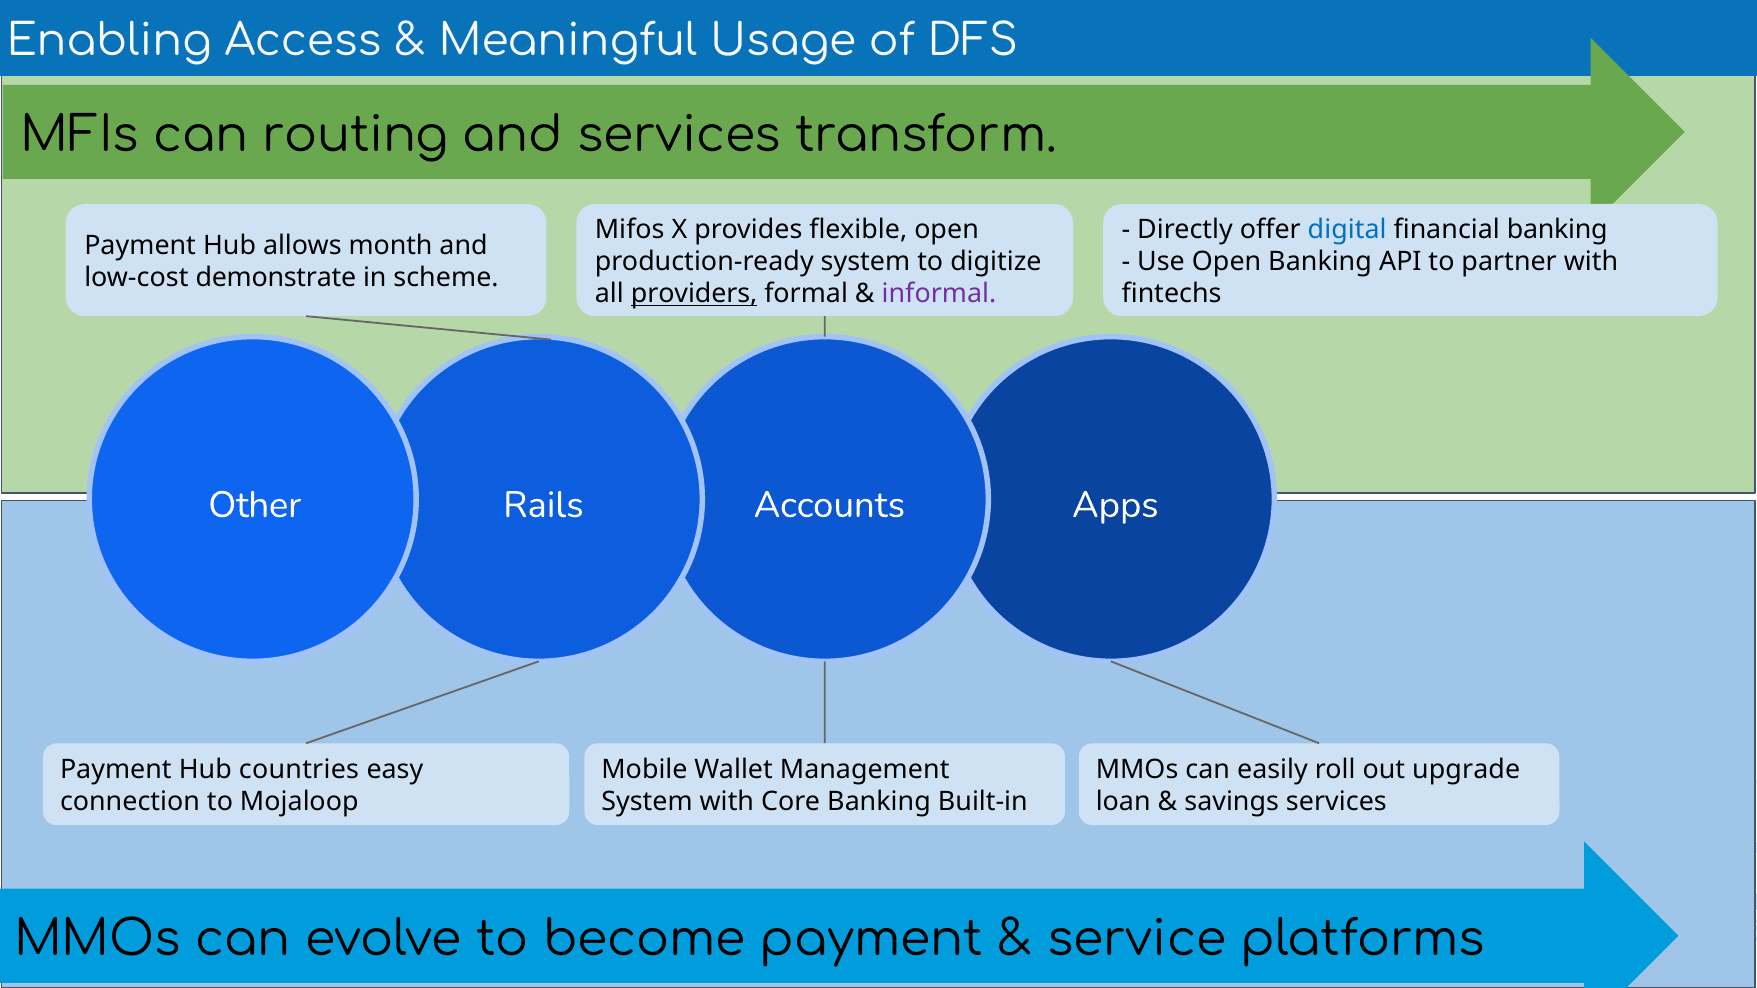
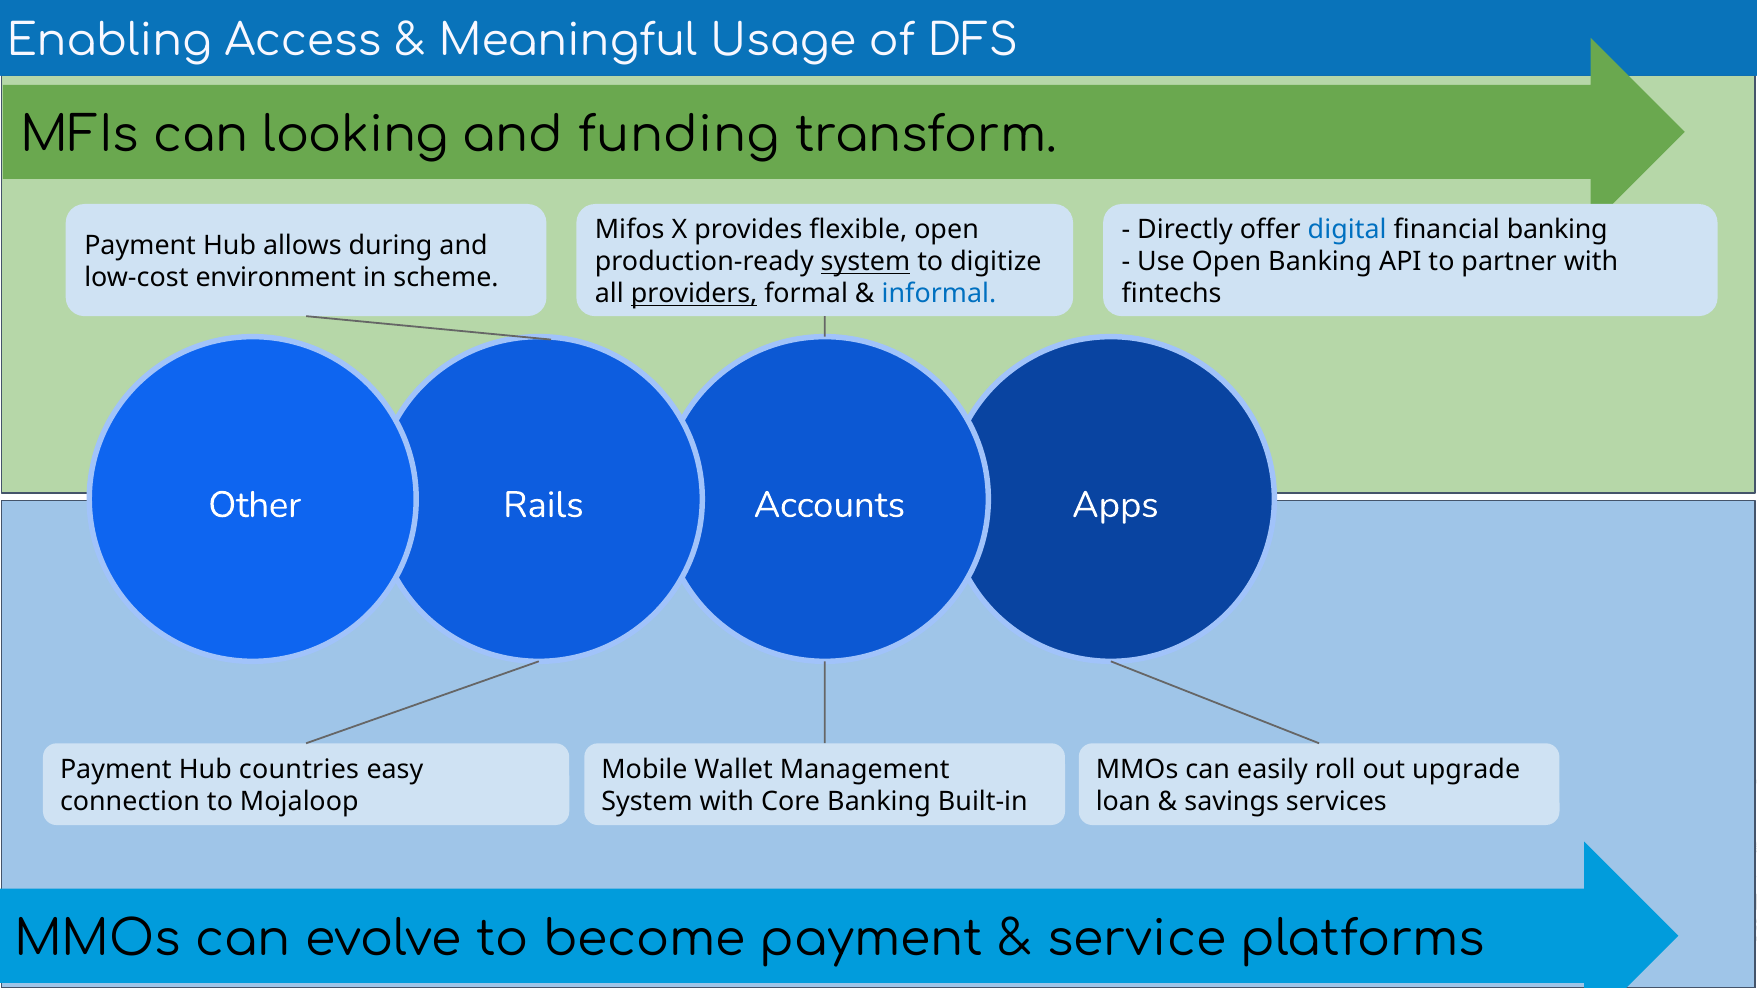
routing: routing -> looking (356, 135)
and services: services -> funding (679, 135)
month: month -> during (391, 246)
system underline: none -> present (865, 262)
demonstrate: demonstrate -> environment (276, 278)
informal colour: purple -> blue (939, 294)
